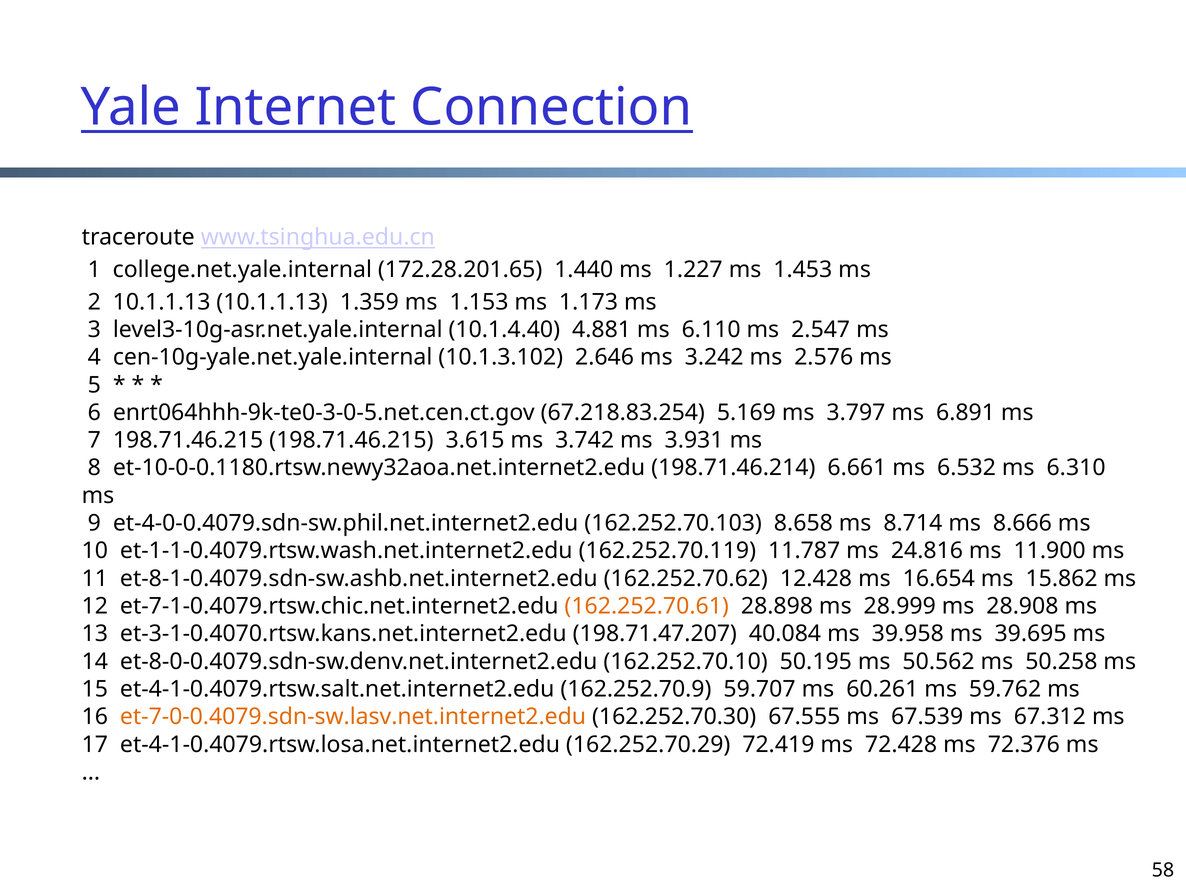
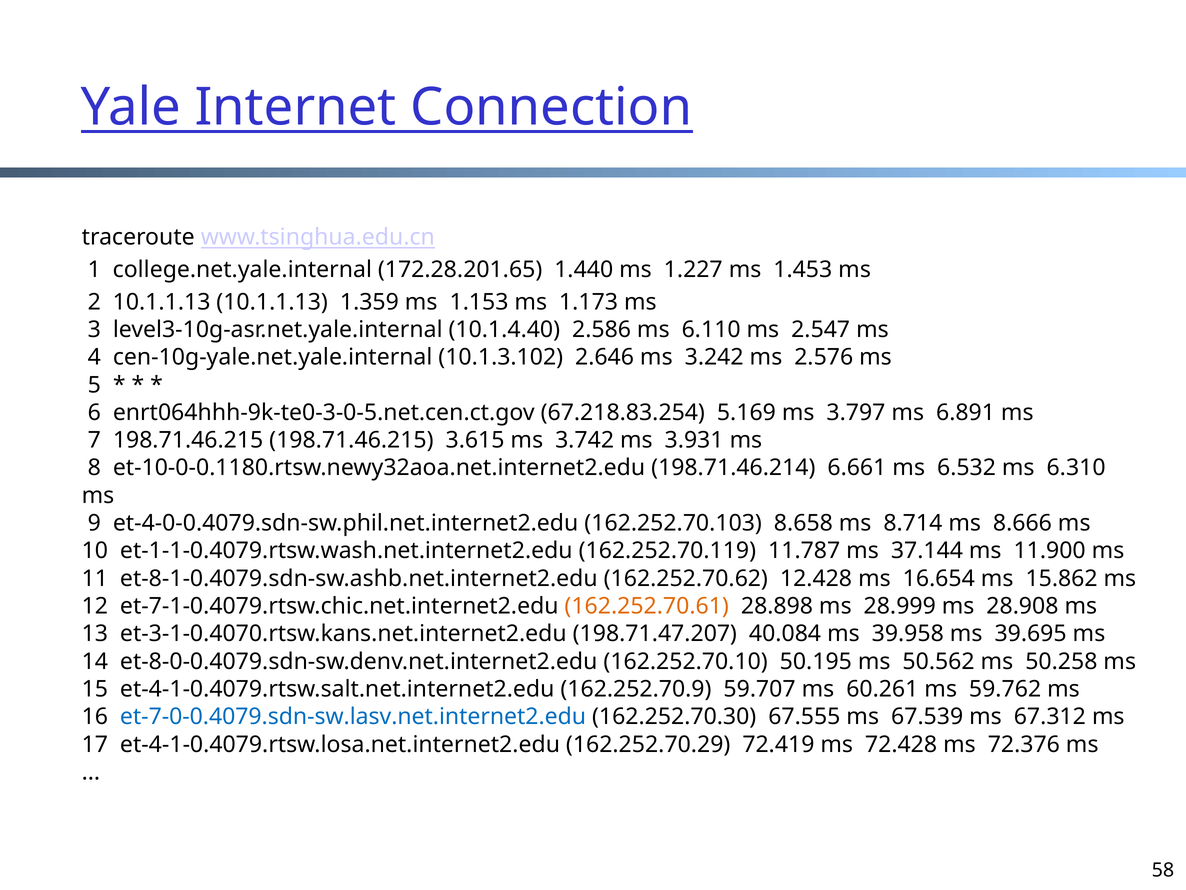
4.881: 4.881 -> 2.586 (602, 330)
24.816: 24.816 -> 37.144 (927, 551)
et-7-0-0.4079.sdn-sw.lasv.net.internet2.edu colour: orange -> blue (353, 717)
